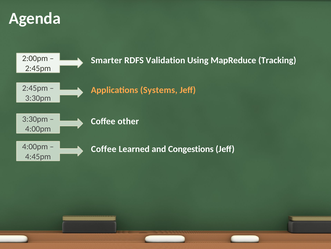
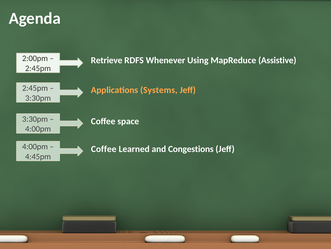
Smarter: Smarter -> Retrieve (107, 60)
Validation: Validation -> Whenever (166, 60)
Tracking: Tracking -> Assistive (277, 60)
other: other -> space (128, 121)
